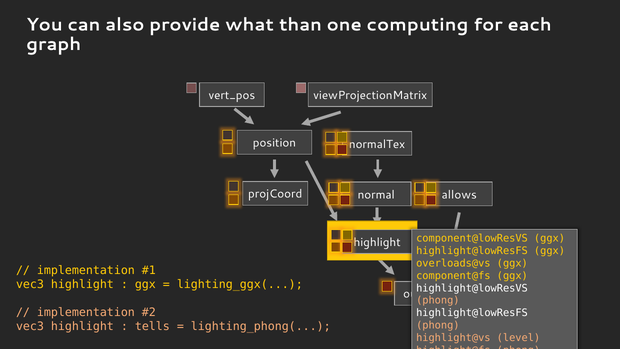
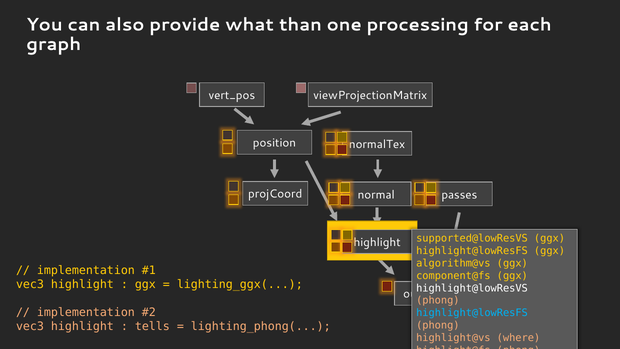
computing: computing -> processing (418, 25)
allows: allows -> passes (459, 195)
component@lowResVS: component@lowResVS -> supported@lowResVS (472, 238)
overloads@vs: overloads@vs -> algorithm@vs (453, 263)
highlight@lowResFS colour: white -> light blue (472, 313)
level: level -> where (518, 337)
